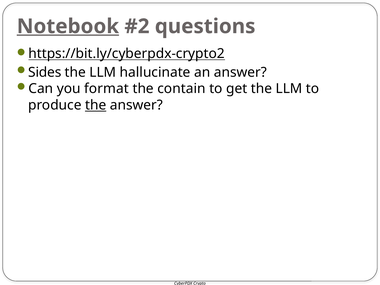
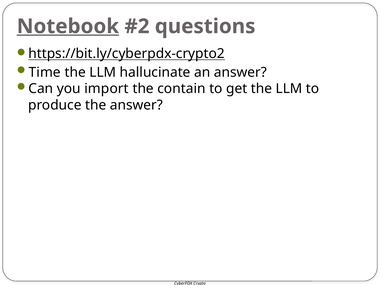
Sides: Sides -> Time (45, 72)
format: format -> import (106, 89)
the underline: present -> none (96, 105)
